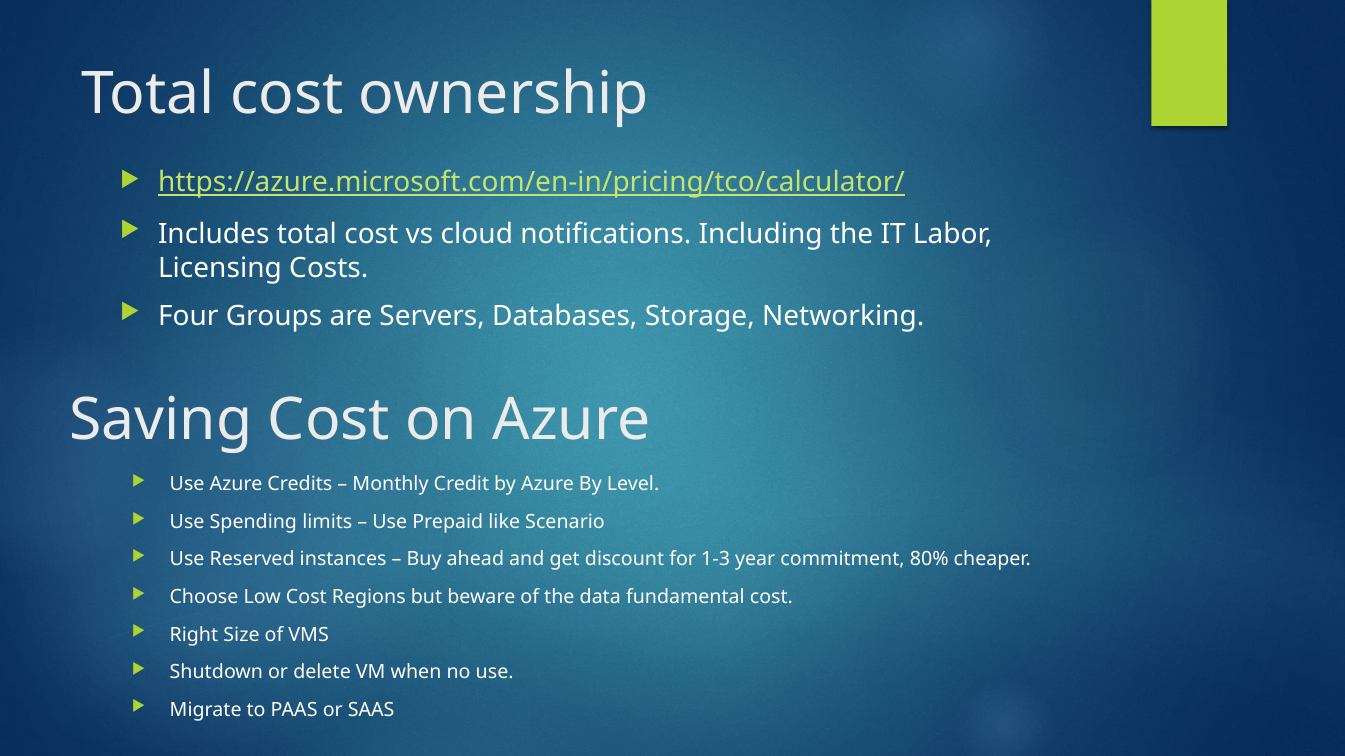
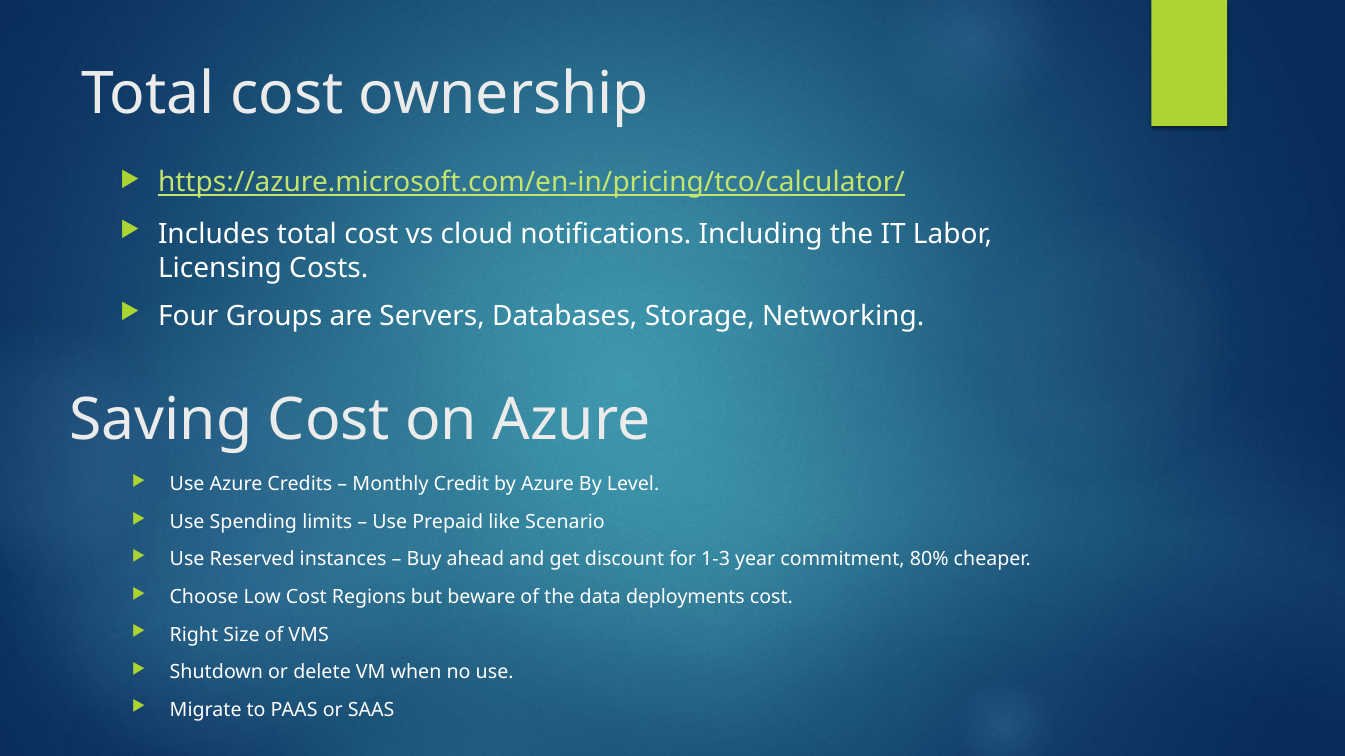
fundamental: fundamental -> deployments (685, 597)
